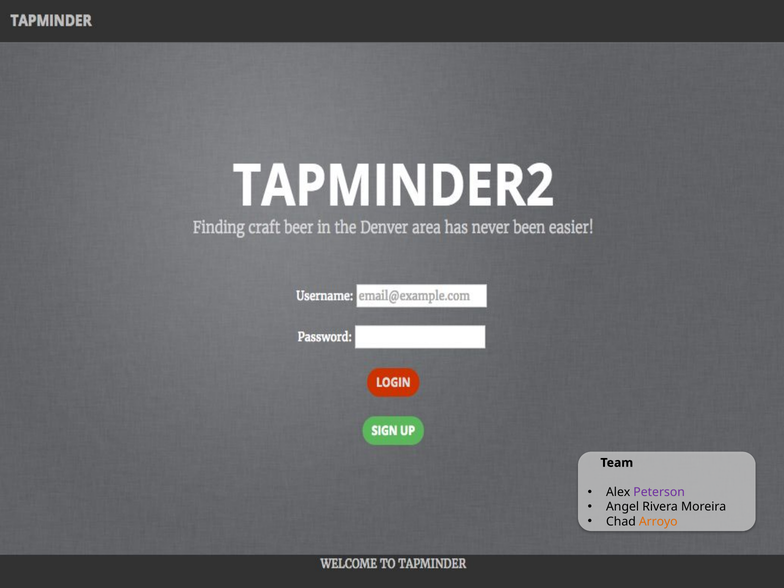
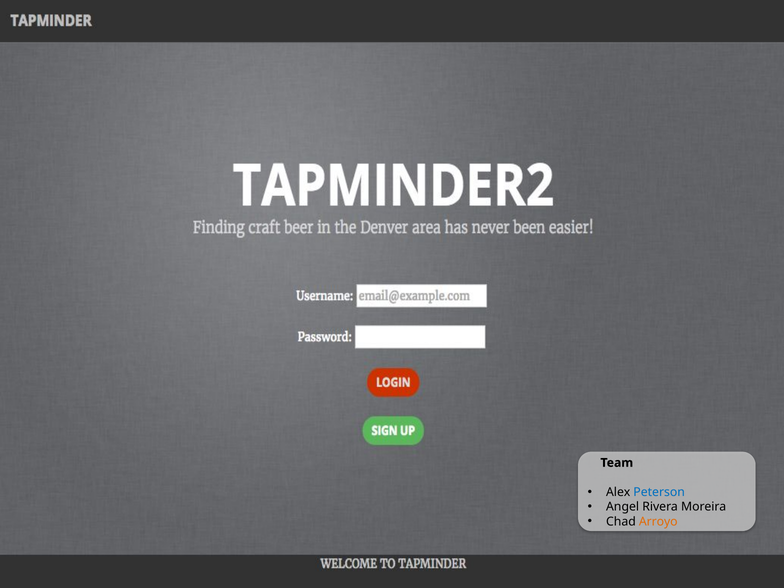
Peterson colour: purple -> blue (659, 492)
